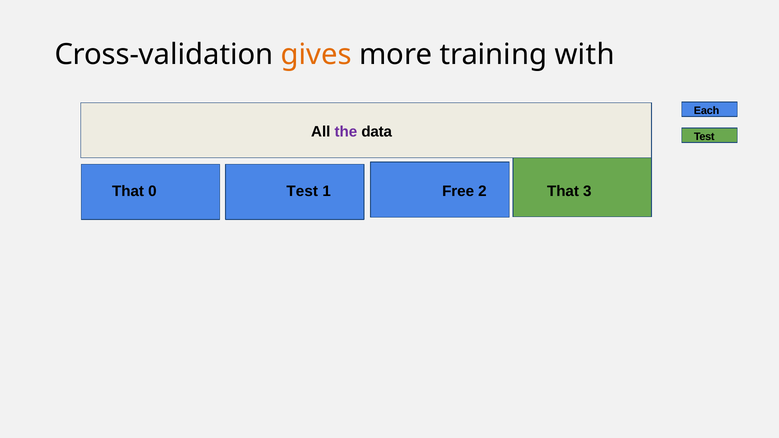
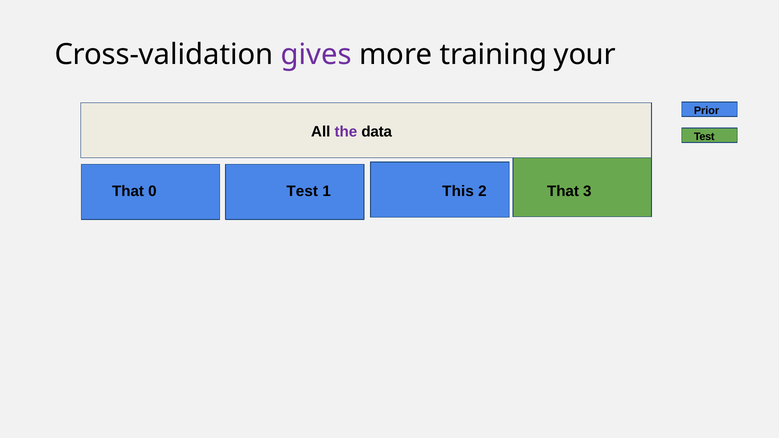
gives colour: orange -> purple (316, 55)
with: with -> your (585, 55)
Each: Each -> Prior (707, 111)
Free: Free -> This (458, 191)
